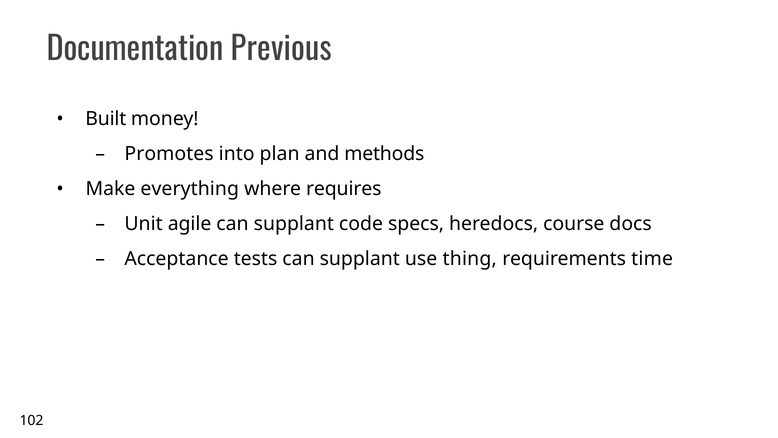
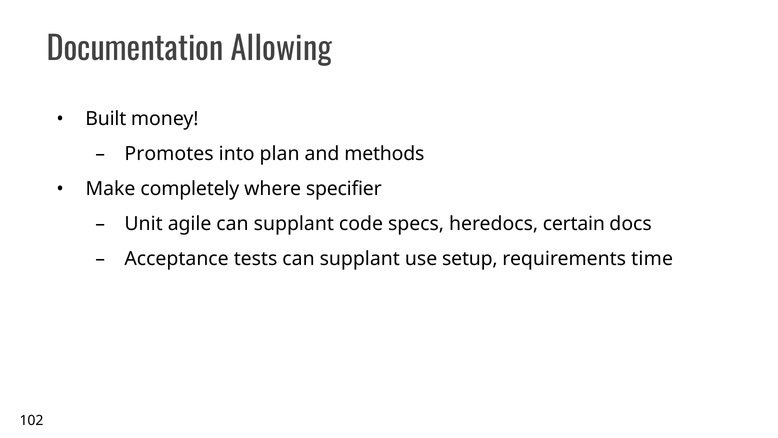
Previous: Previous -> Allowing (281, 49)
everything: everything -> completely (190, 189)
requires: requires -> specifier (344, 189)
course: course -> certain (574, 224)
thing: thing -> setup (470, 259)
